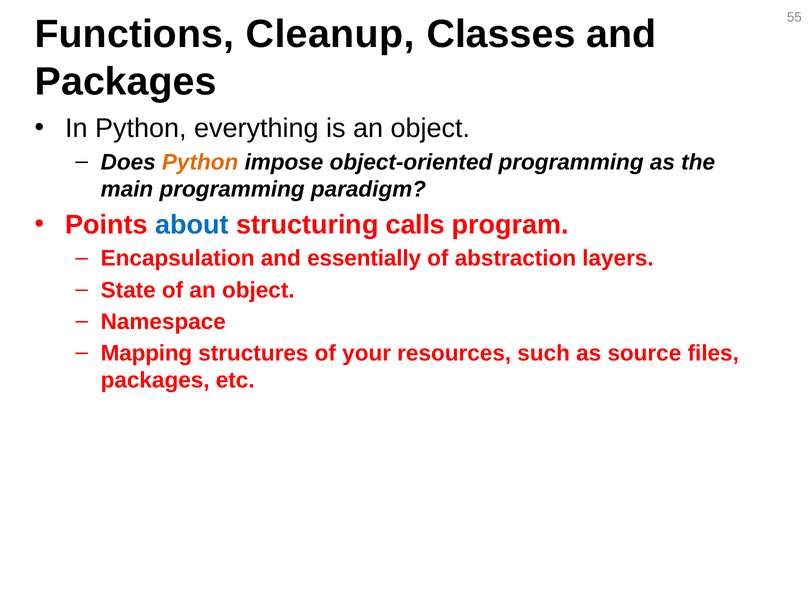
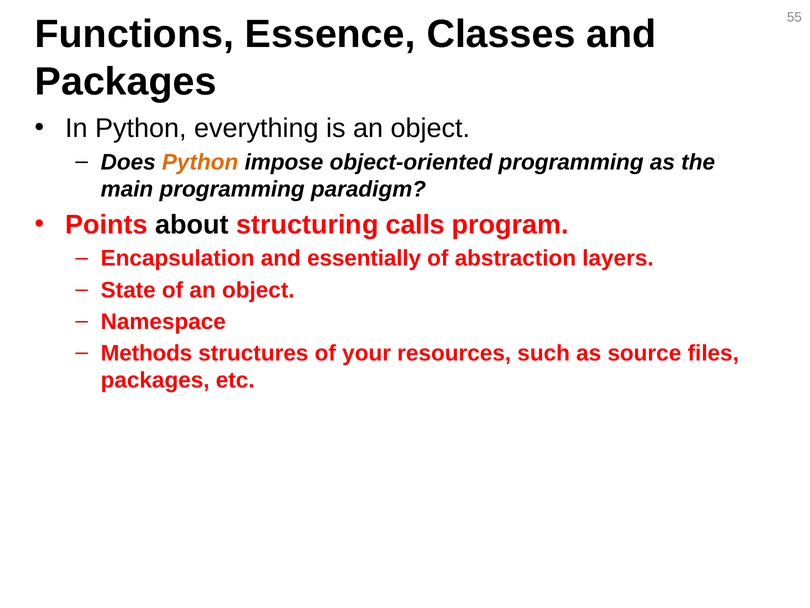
Cleanup: Cleanup -> Essence (330, 34)
about colour: blue -> black (192, 224)
Mapping: Mapping -> Methods (146, 353)
